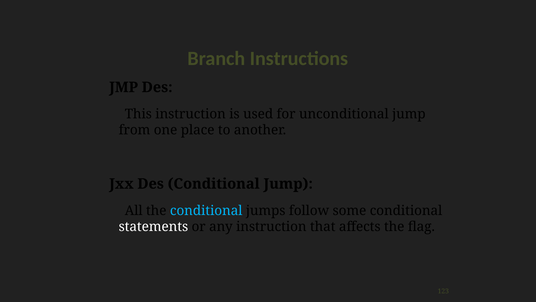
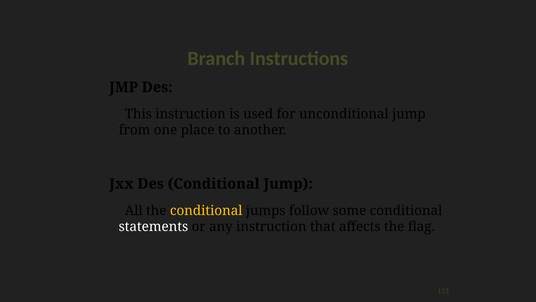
conditional colour: light blue -> yellow (206, 210)
